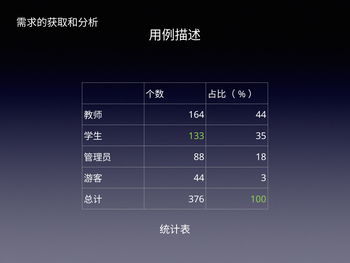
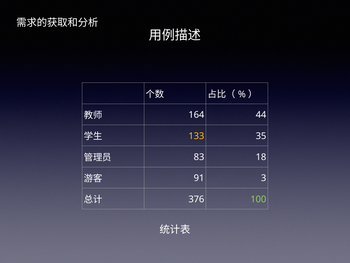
133 colour: light green -> yellow (196, 136)
88: 88 -> 83 (199, 157)
44: 44 -> 91 (199, 178)
